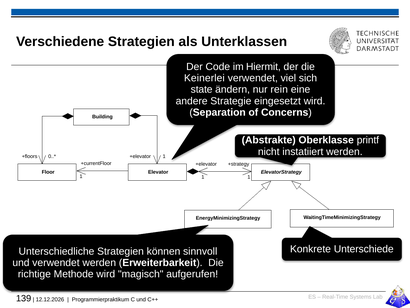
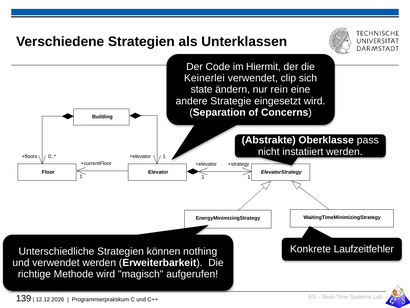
viel: viel -> clip (288, 78)
printf: printf -> pass (368, 140)
Unterschiede: Unterschiede -> Laufzeitfehler (364, 249)
sinnvoll: sinnvoll -> nothing (200, 251)
